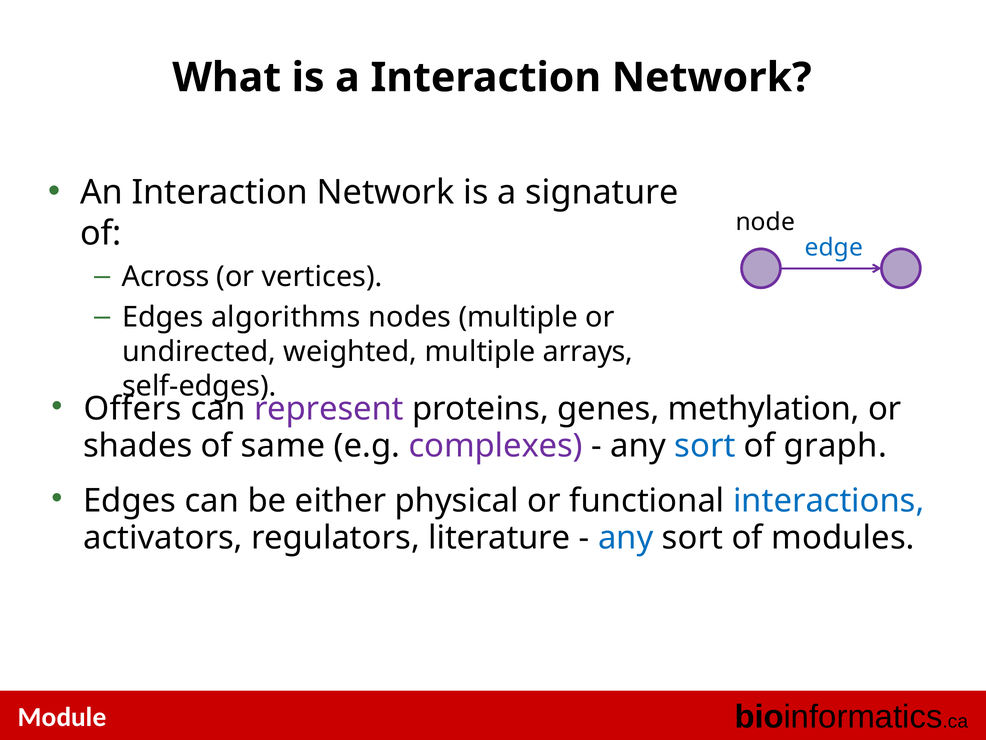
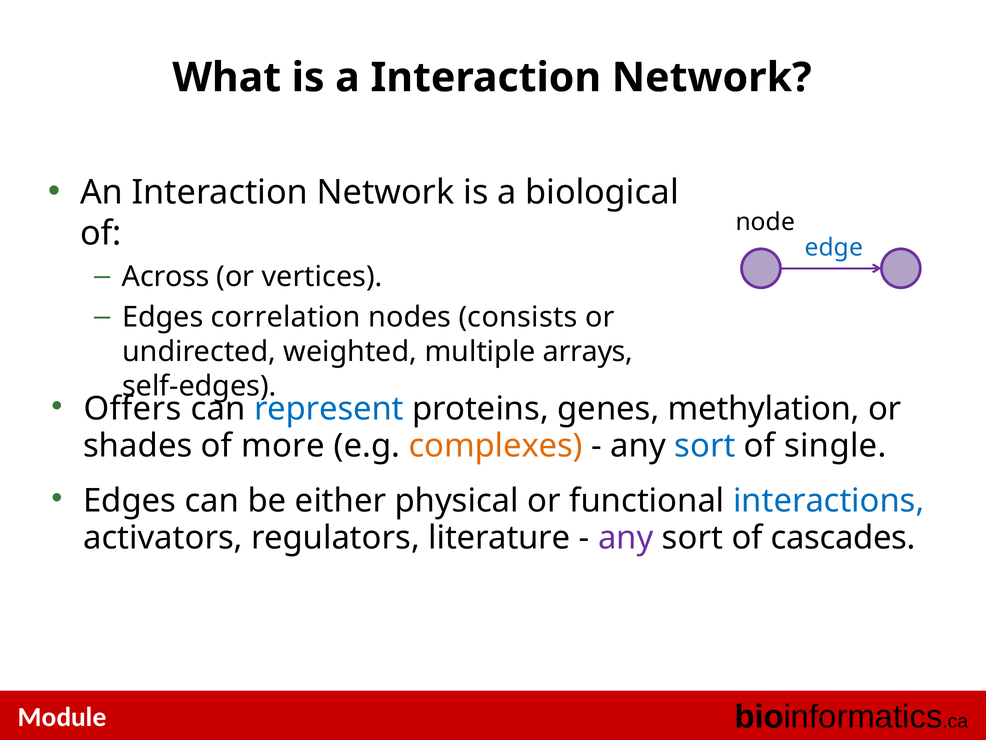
signature: signature -> biological (602, 192)
algorithms: algorithms -> correlation (286, 317)
nodes multiple: multiple -> consists (518, 317)
represent colour: purple -> blue (329, 409)
same: same -> more (283, 446)
complexes colour: purple -> orange (496, 446)
graph: graph -> single (835, 446)
any colour: blue -> purple (626, 537)
modules: modules -> cascades (843, 537)
